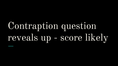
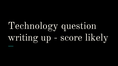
Contraption: Contraption -> Technology (33, 26)
reveals: reveals -> writing (23, 38)
